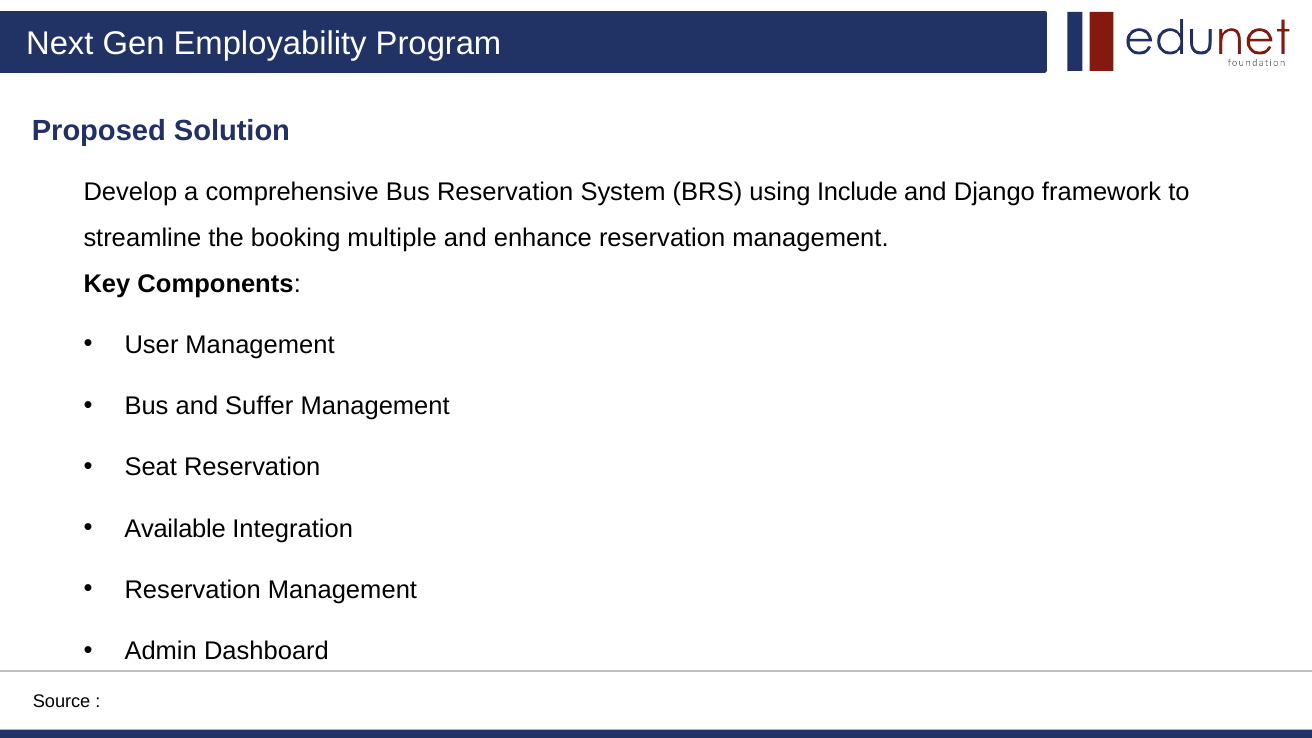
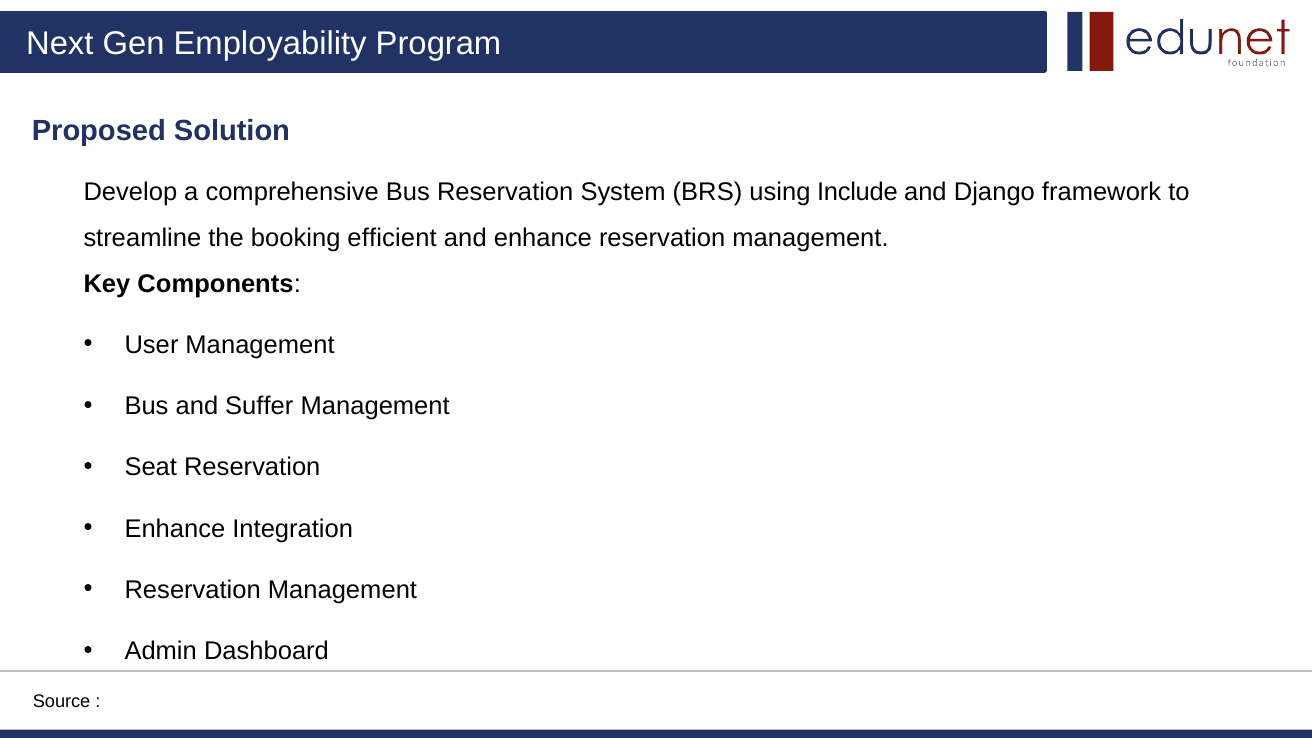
multiple: multiple -> efficient (392, 238)
Available: Available -> Enhance (175, 529)
